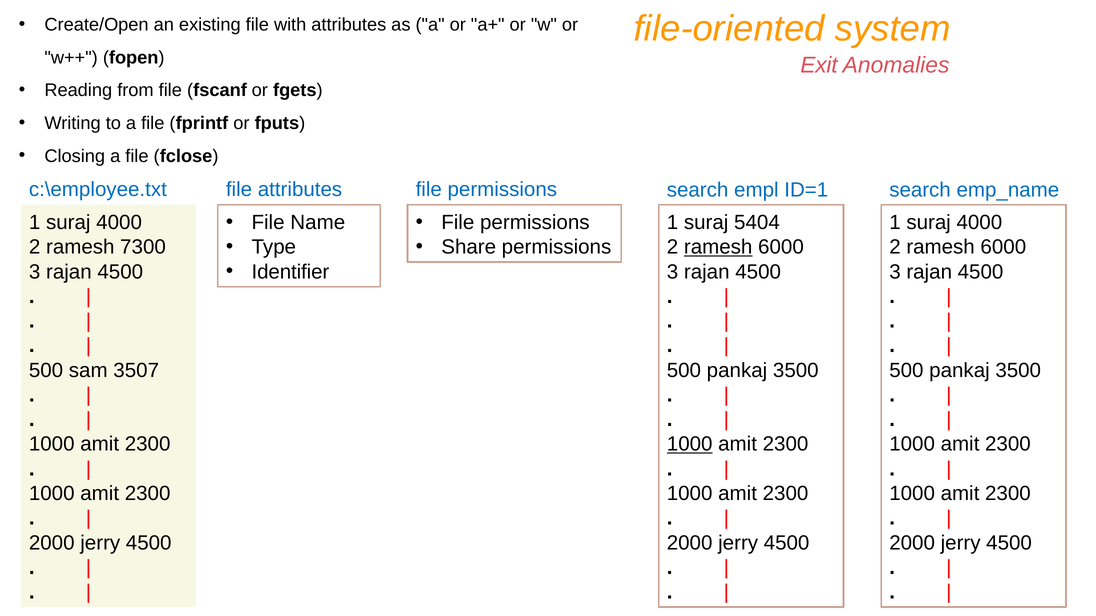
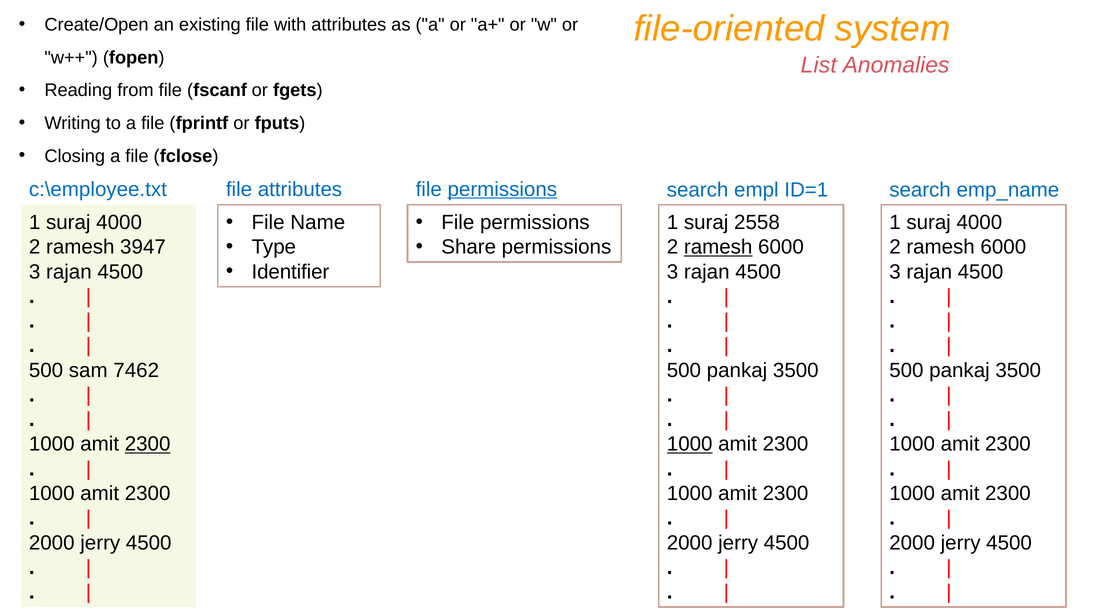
Exit: Exit -> List (819, 65)
permissions underline: none -> present (502, 189)
5404: 5404 -> 2558 (757, 223)
7300: 7300 -> 3947 (143, 247)
3507: 3507 -> 7462 (136, 371)
2300 underline: none -> present (148, 445)
